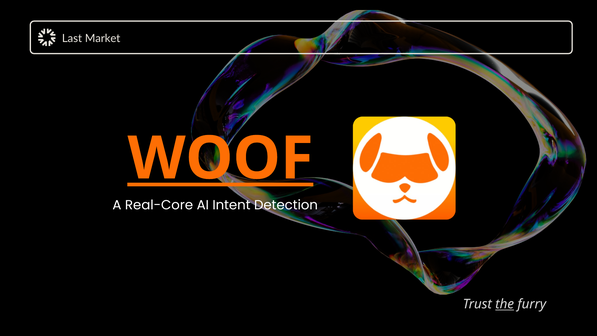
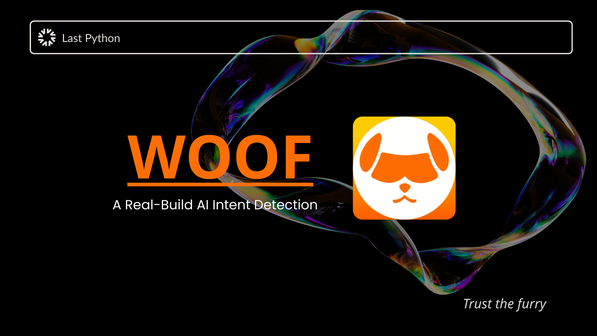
Market: Market -> Python (103, 39)
Real-Core: Real-Core -> Real-Build (159, 205)
the underline: present -> none (505, 304)
